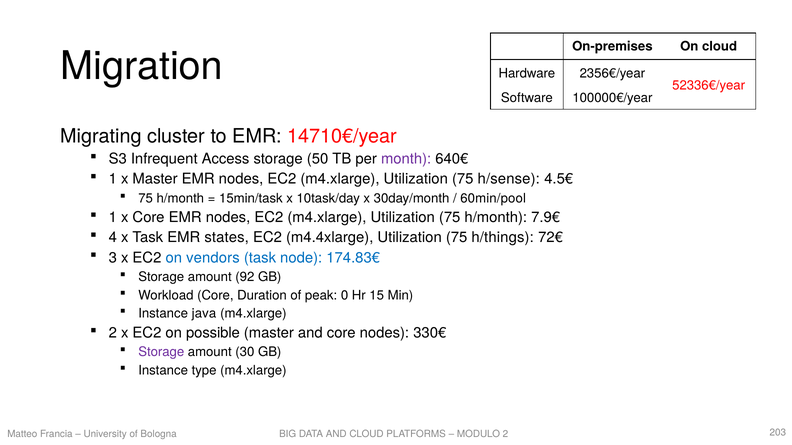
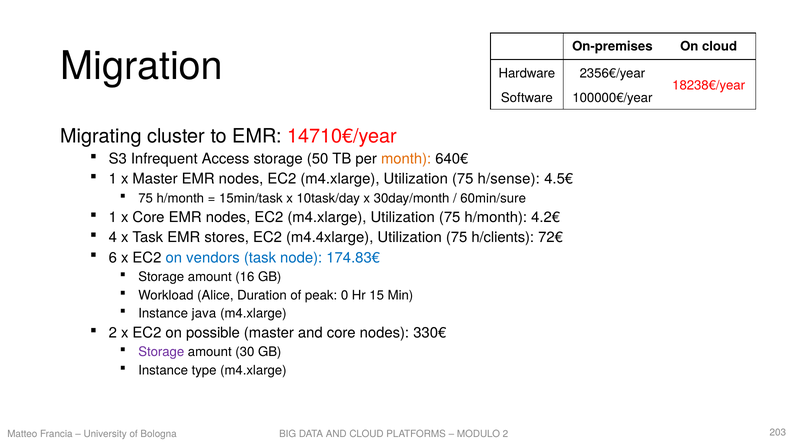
52336€/year: 52336€/year -> 18238€/year (709, 86)
month colour: purple -> orange (406, 159)
60min/pool: 60min/pool -> 60min/sure (493, 198)
7.9€: 7.9€ -> 4.2€ (546, 218)
states: states -> stores (227, 238)
h/things: h/things -> h/clients (503, 238)
3: 3 -> 6 (113, 258)
92: 92 -> 16 (245, 277)
Workload Core: Core -> Alice (215, 296)
